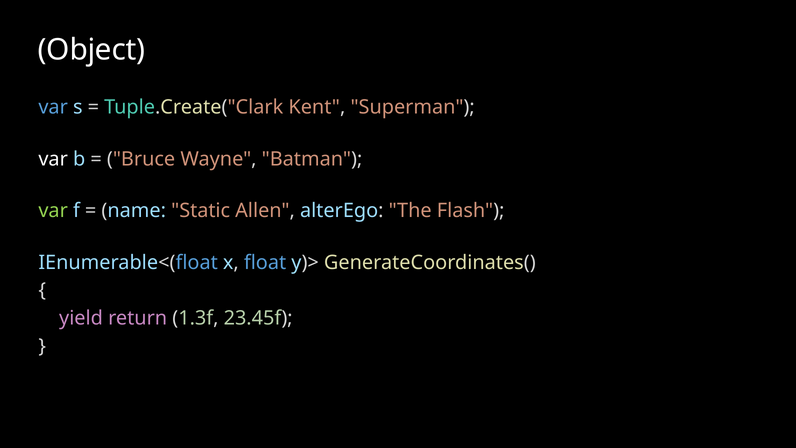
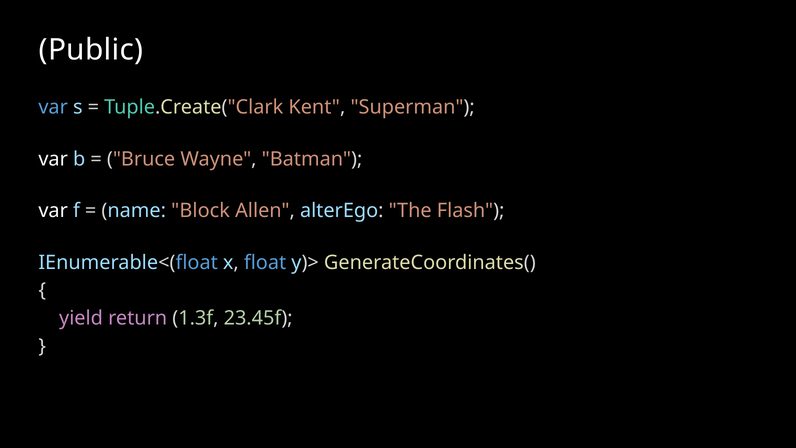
Object: Object -> Public (91, 50)
var colour: light green -> white (53, 211)
Static: Static -> Block (201, 211)
